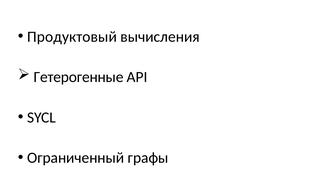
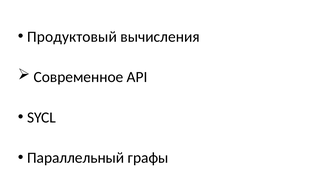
Гетерогенные: Гетерогенные -> Современное (78, 77)
Ограниченный: Ограниченный -> Параллельный (76, 158)
